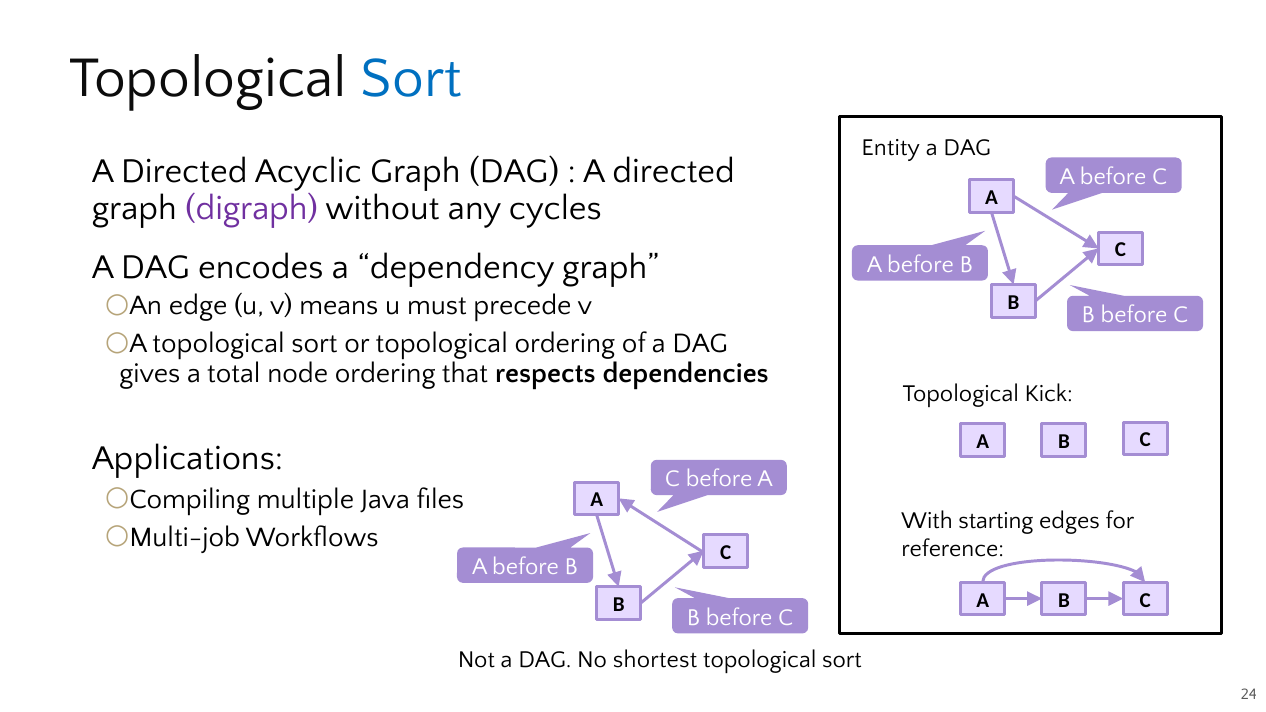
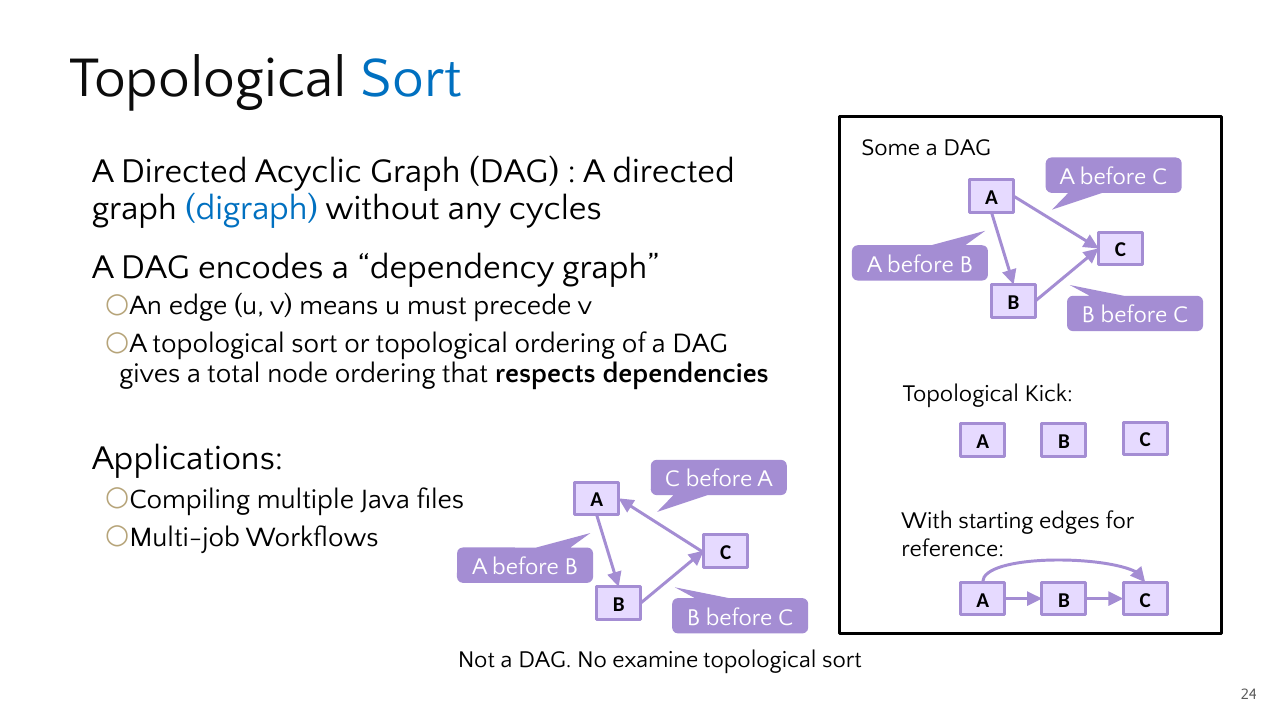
Entity: Entity -> Some (891, 147)
digraph colour: purple -> blue (252, 209)
shortest: shortest -> examine (655, 660)
